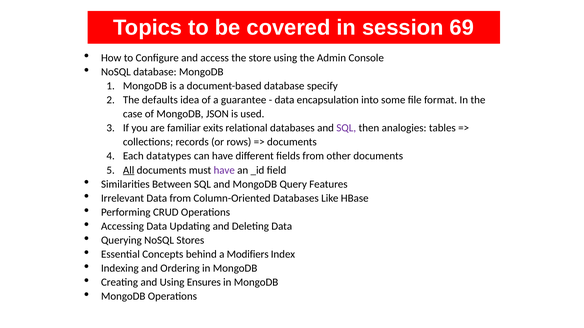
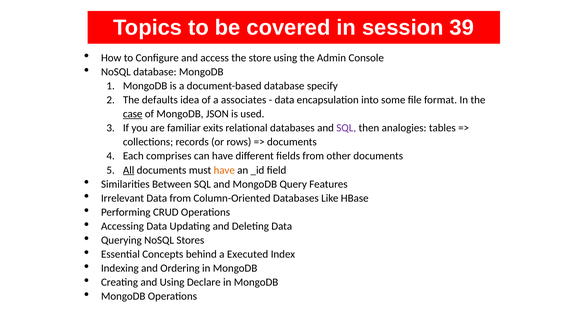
69: 69 -> 39 (462, 28)
guarantee: guarantee -> associates (244, 100)
case underline: none -> present (133, 114)
datatypes: datatypes -> comprises (169, 156)
have colour: purple -> orange (224, 170)
Modifiers: Modifiers -> Executed (248, 255)
Ensures: Ensures -> Declare (204, 283)
